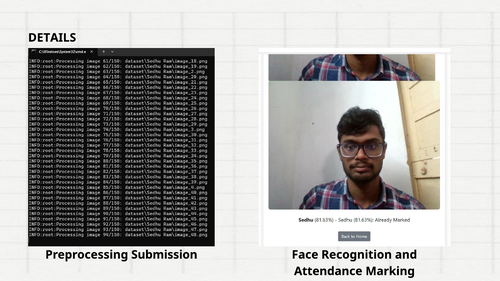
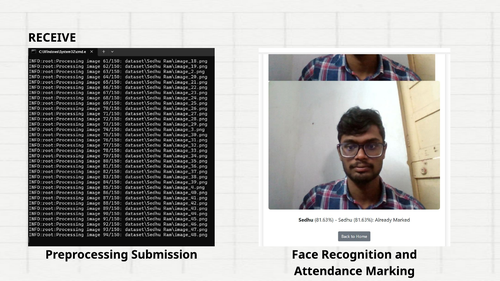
DETAILS: DETAILS -> RECEIVE (52, 38)
